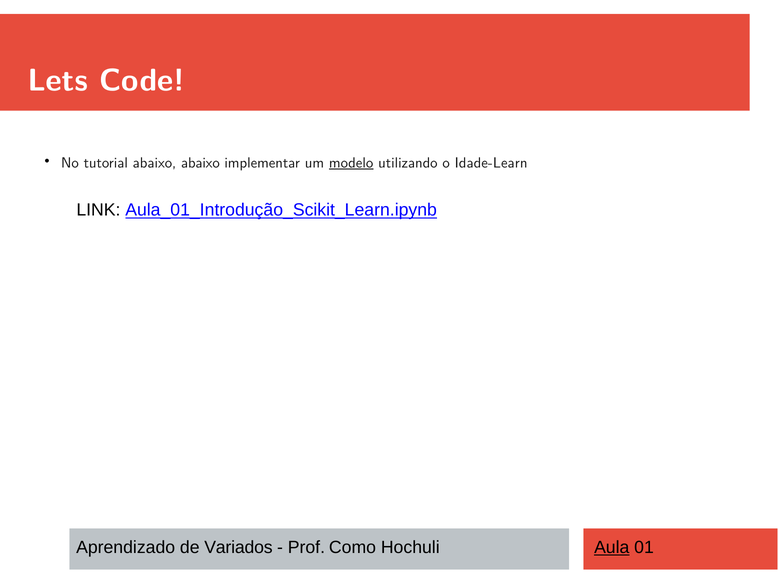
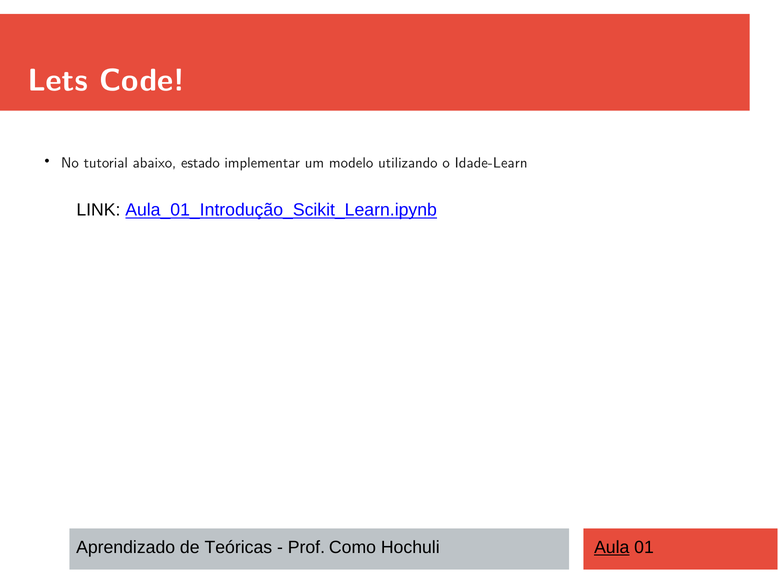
abaixo abaixo: abaixo -> estado (200, 163)
modelo underline: present -> none (351, 163)
Variados: Variados -> Teóricas (238, 547)
